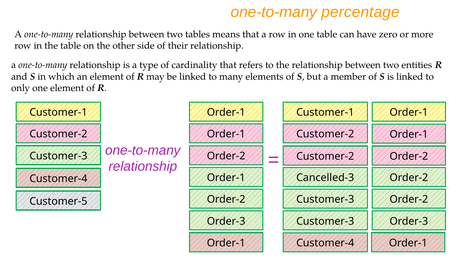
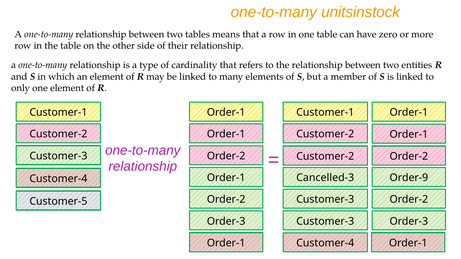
percentage: percentage -> unitsinstock (361, 12)
Order-2: Order-2 -> Order-9 (409, 178)
